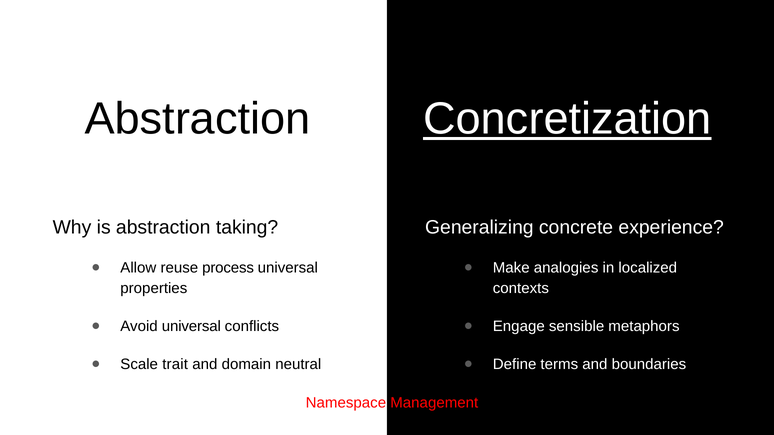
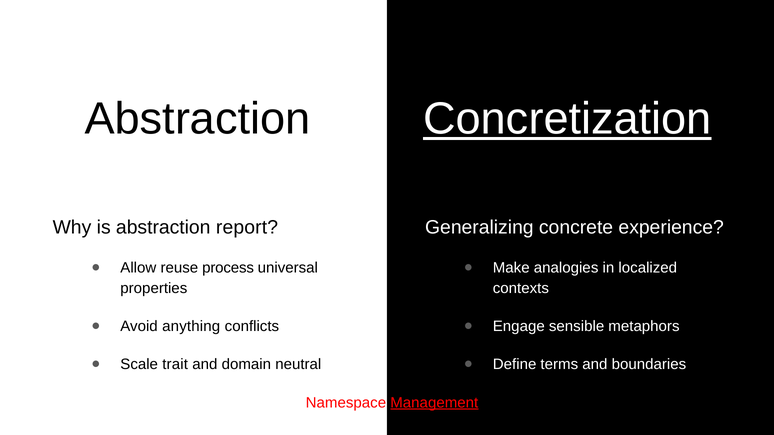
taking: taking -> report (247, 228)
Avoid universal: universal -> anything (191, 327)
Management underline: none -> present (434, 403)
